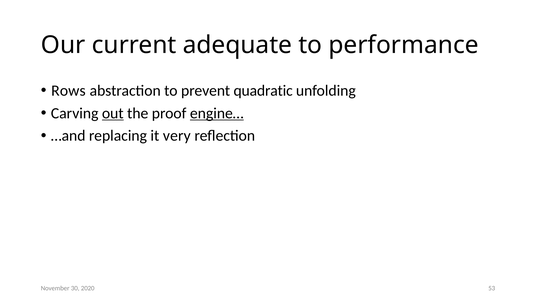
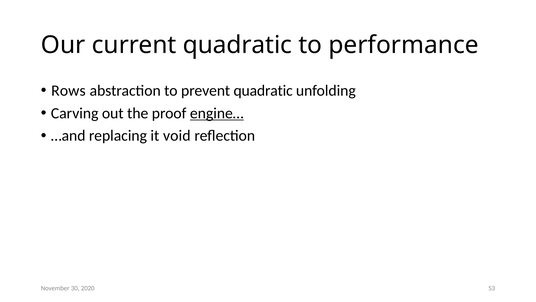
current adequate: adequate -> quadratic (237, 45)
out underline: present -> none (113, 113)
very: very -> void (177, 136)
